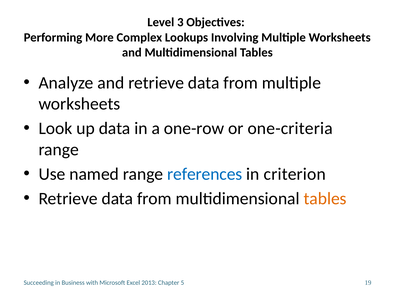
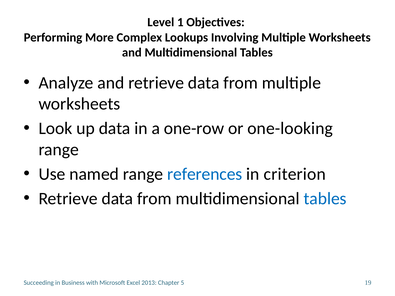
3: 3 -> 1 (180, 22)
one-criteria: one-criteria -> one-looking (290, 129)
tables colour: orange -> blue (325, 199)
